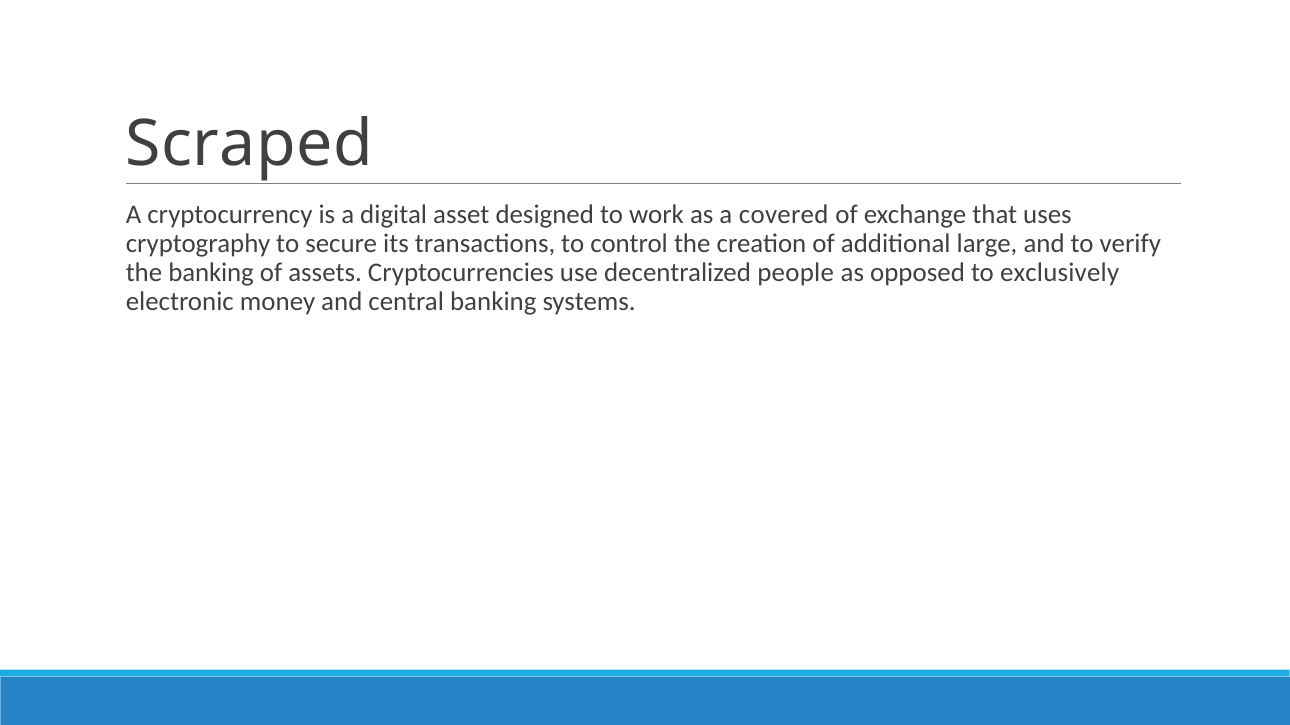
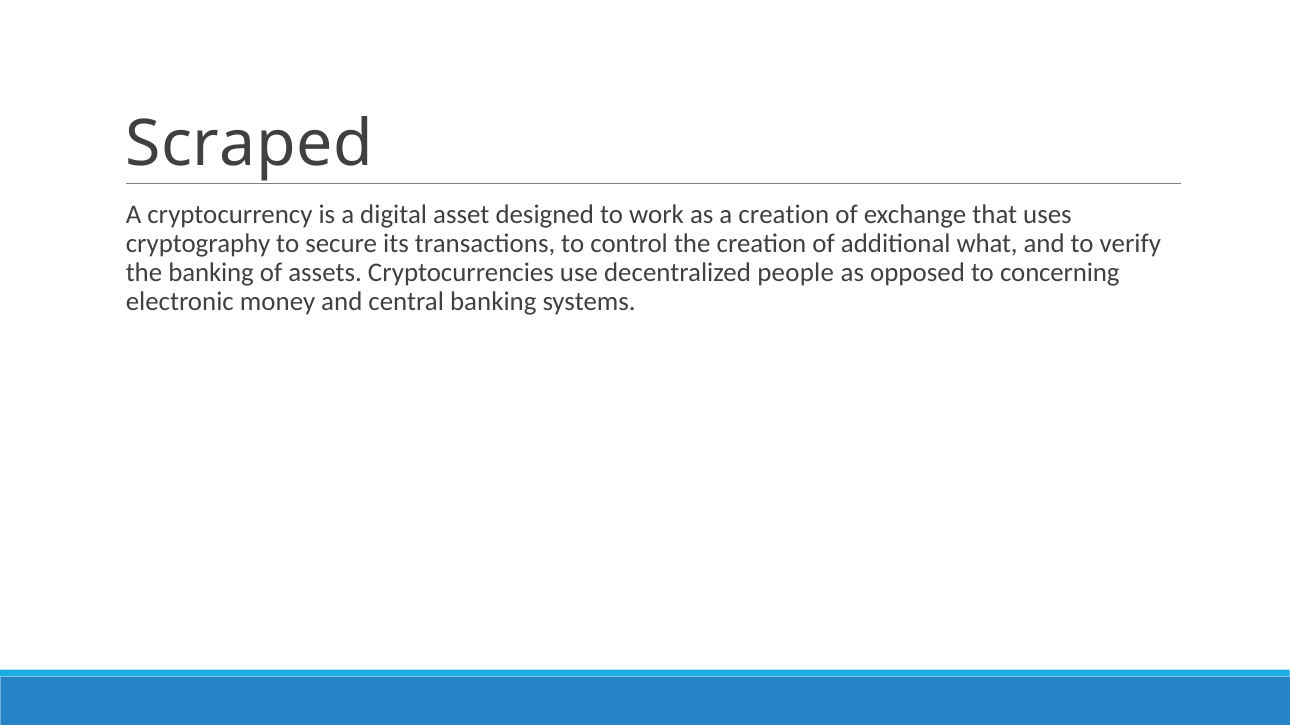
a covered: covered -> creation (784, 214)
large: large -> what (987, 244)
exclusively: exclusively -> concerning (1060, 273)
